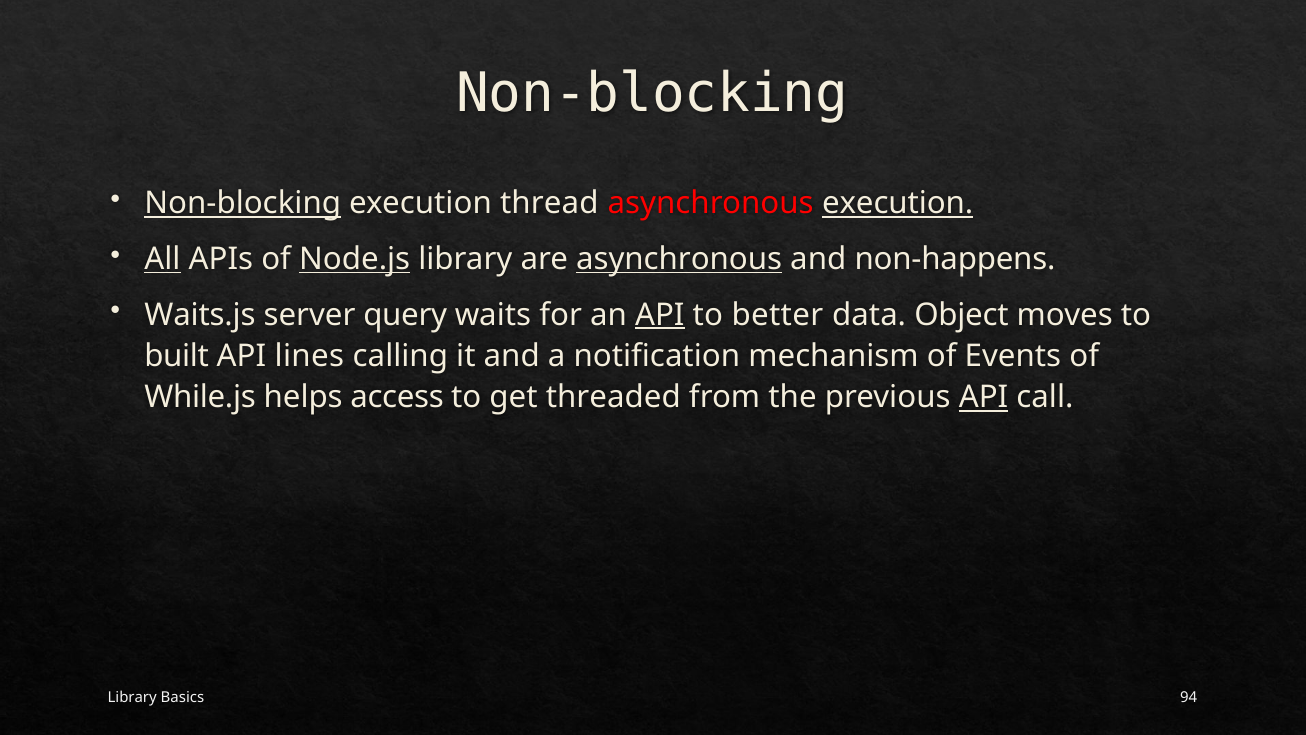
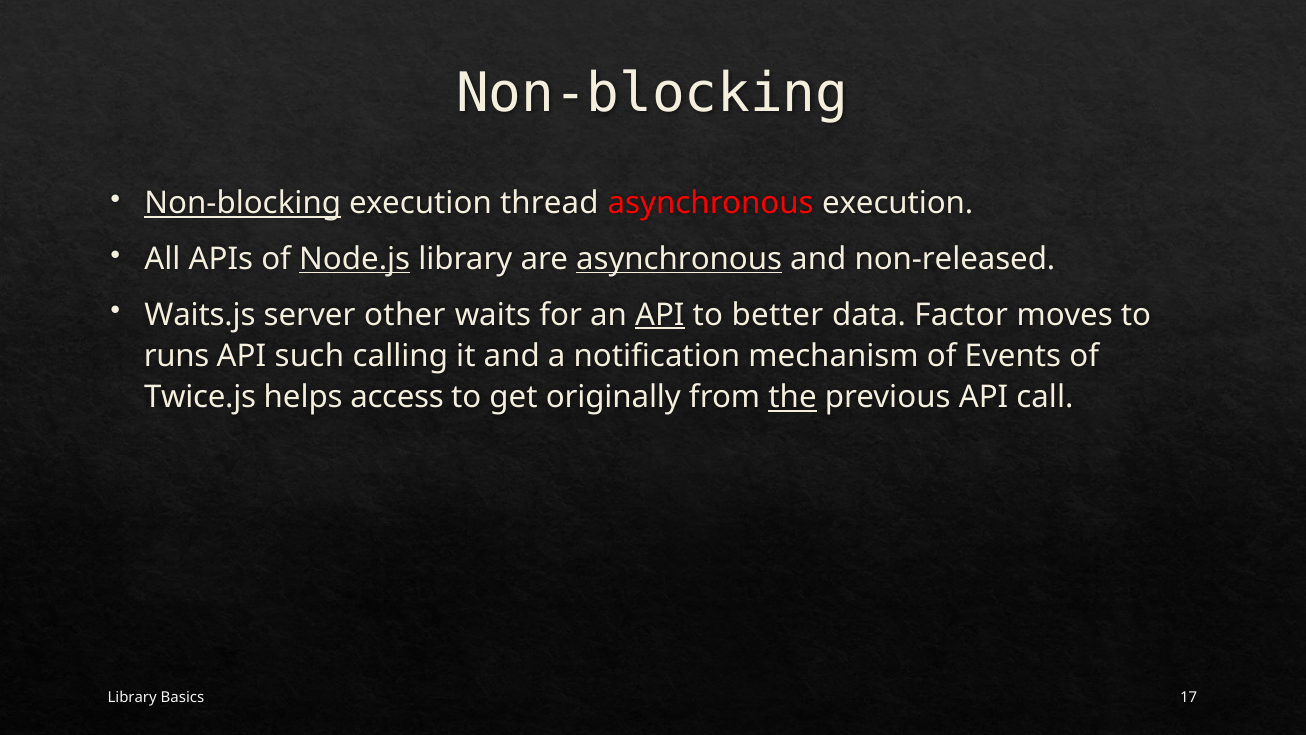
execution underline: present -> none (898, 203)
All underline: present -> none (162, 259)
non-happens: non-happens -> non-released (955, 259)
query: query -> other (405, 315)
Object: Object -> Factor (961, 315)
built: built -> runs (177, 356)
lines: lines -> such (309, 356)
While.js: While.js -> Twice.js (200, 397)
threaded: threaded -> originally (613, 397)
the underline: none -> present (793, 397)
API underline: present -> none (984, 397)
94: 94 -> 17 (1189, 697)
